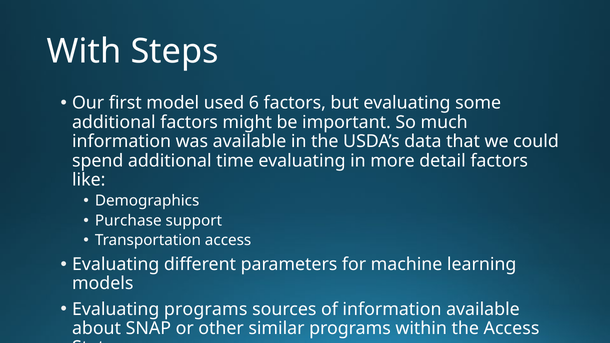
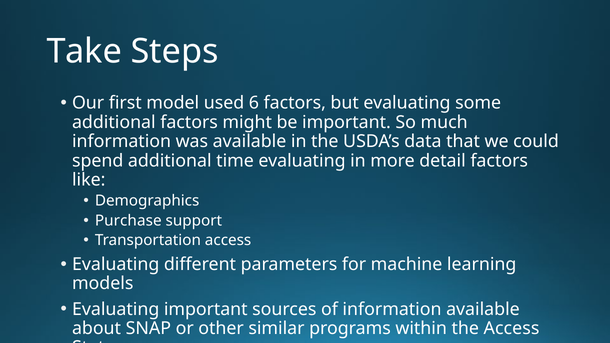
With: With -> Take (84, 51)
Evaluating programs: programs -> important (206, 309)
